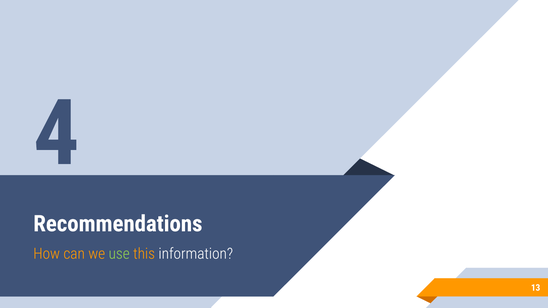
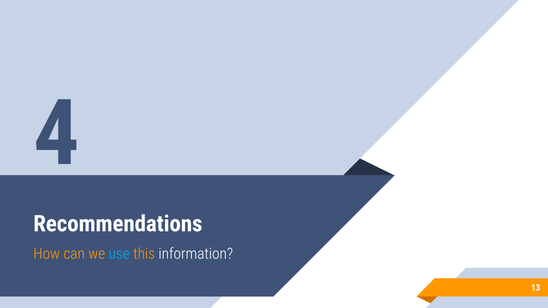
use colour: light green -> light blue (119, 254)
